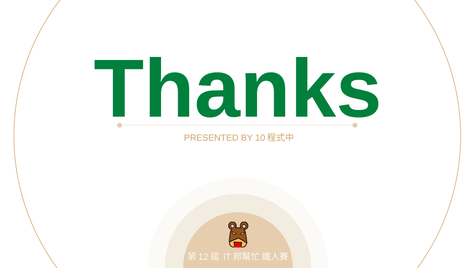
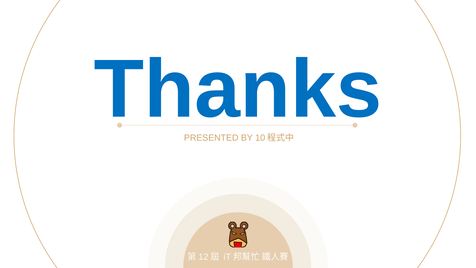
Thanks colour: green -> blue (238, 90)
